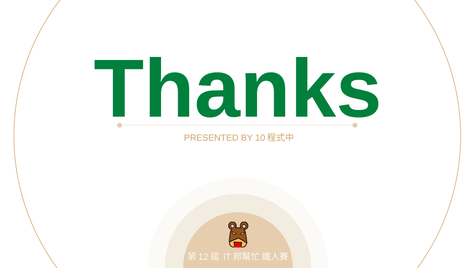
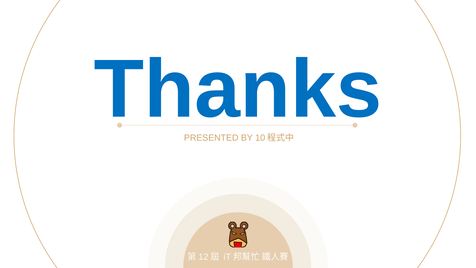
Thanks colour: green -> blue (238, 90)
